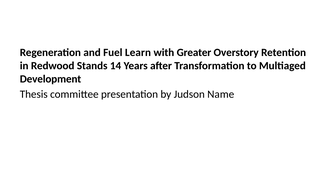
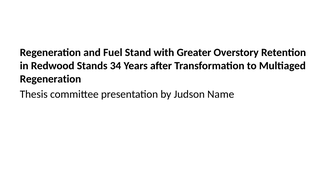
Learn: Learn -> Stand (138, 52)
14: 14 -> 34 (116, 66)
Development: Development -> Regeneration (50, 79)
